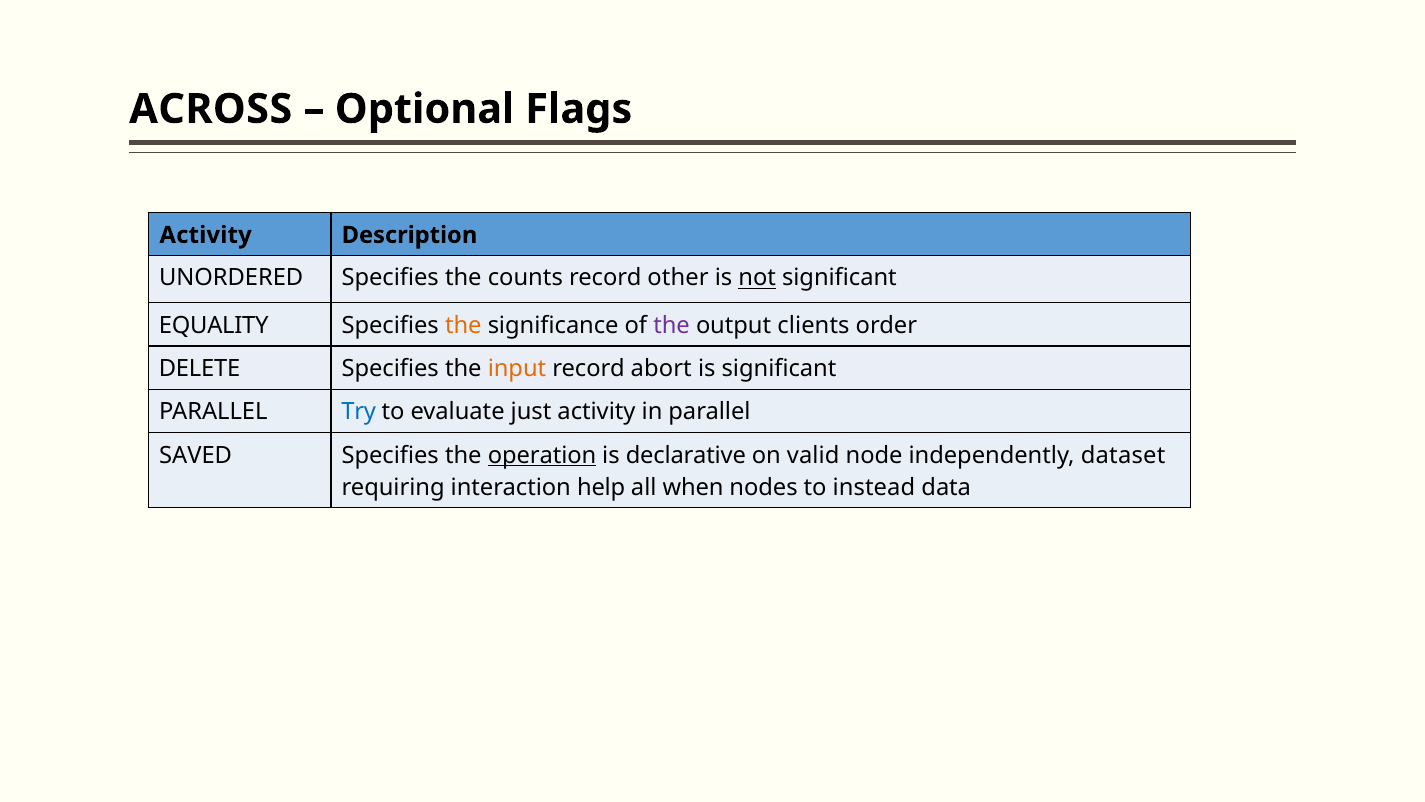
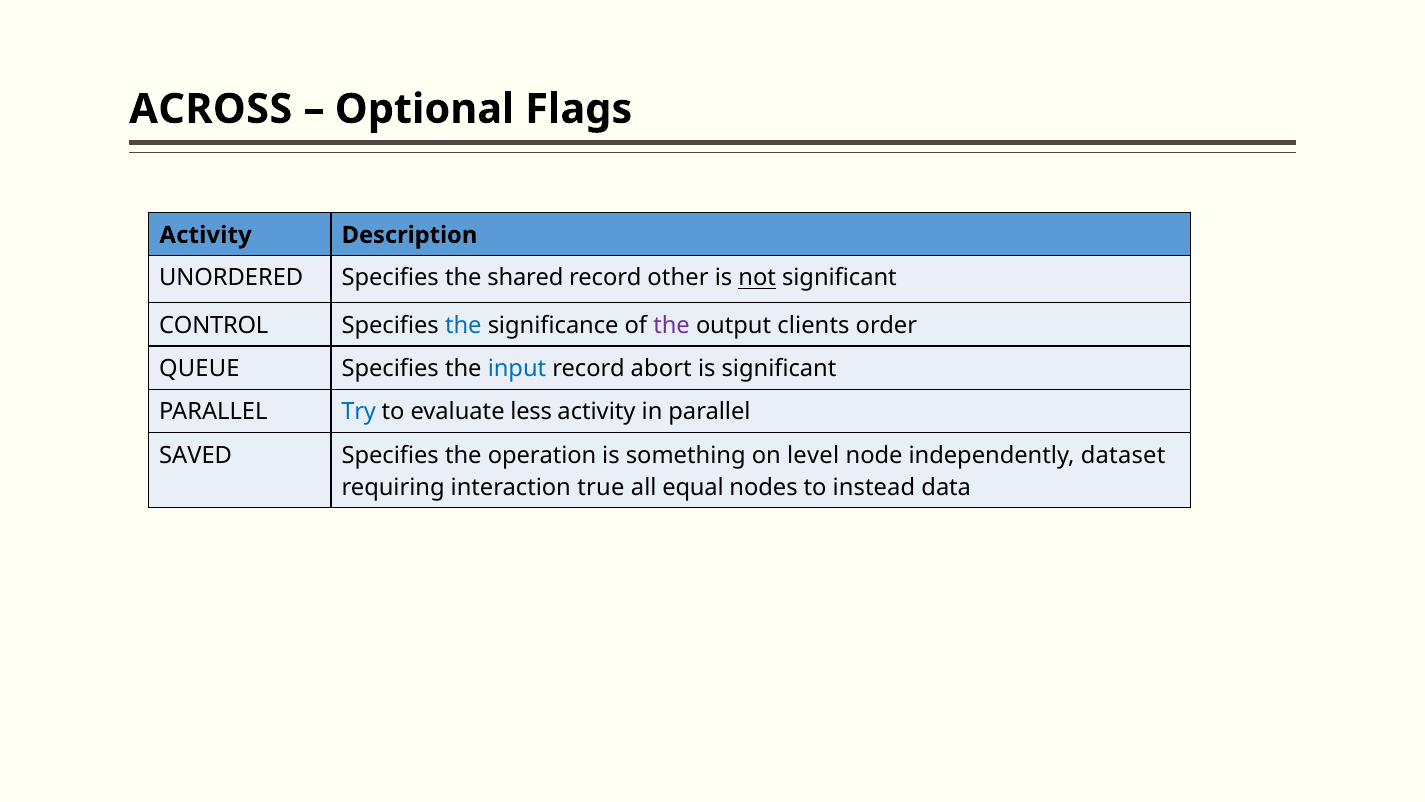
counts: counts -> shared (525, 278)
EQUALITY: EQUALITY -> CONTROL (214, 325)
the colour: orange -> blue (463, 325)
DELETE: DELETE -> QUEUE (199, 369)
input colour: orange -> blue (517, 369)
just: just -> less (531, 412)
operation underline: present -> none (542, 455)
declarative: declarative -> something (686, 455)
valid: valid -> level (813, 455)
help: help -> true (601, 487)
when: when -> equal (693, 487)
